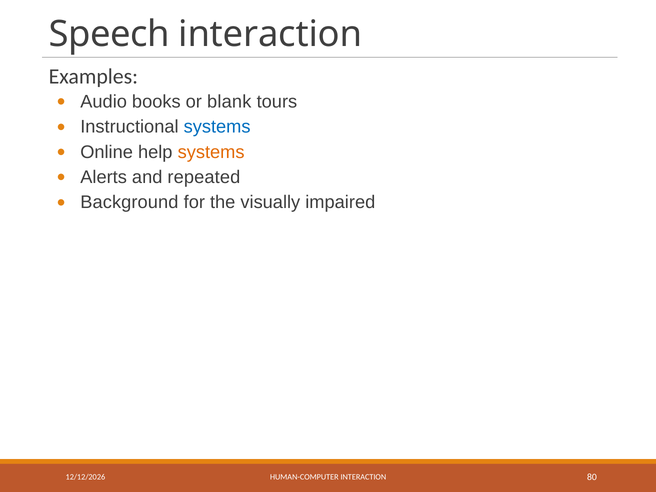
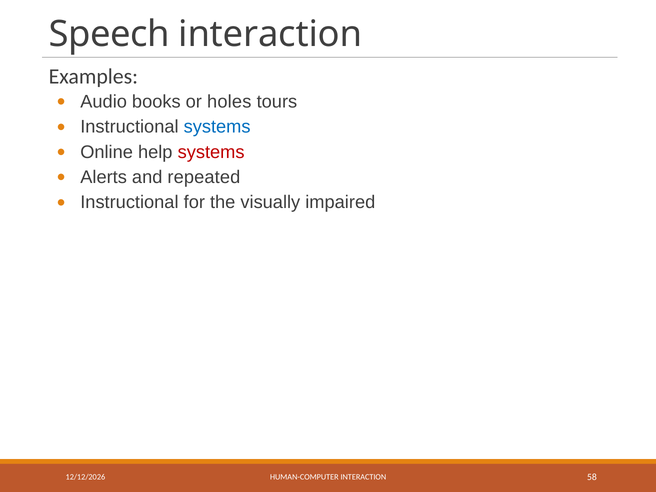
blank: blank -> holes (229, 102)
systems colour: orange -> red (211, 152)
Background: Background -> Instructional (129, 202)
80: 80 -> 58 (592, 477)
